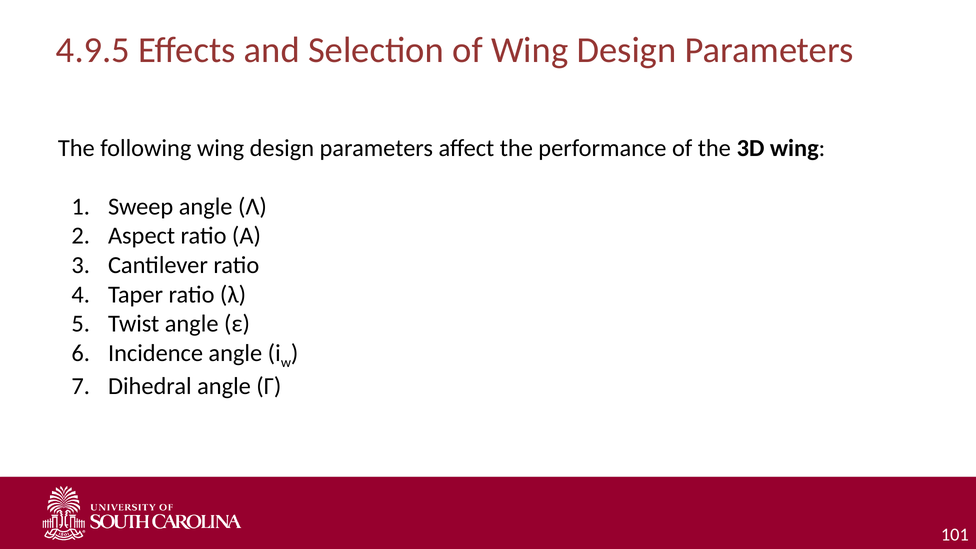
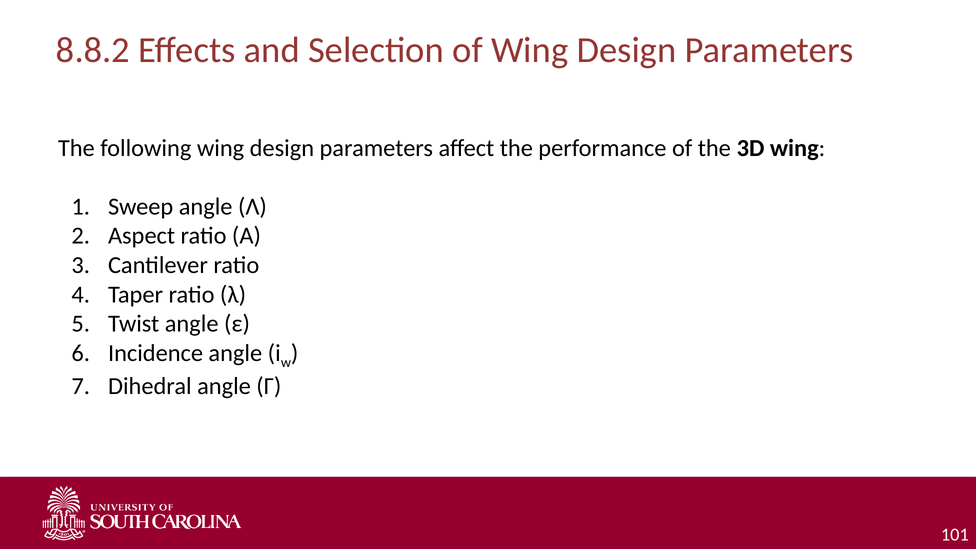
4.9.5: 4.9.5 -> 8.8.2 (93, 50)
